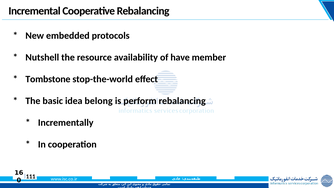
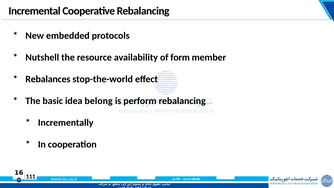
have: have -> form (180, 57)
Tombstone: Tombstone -> Rebalances (48, 79)
